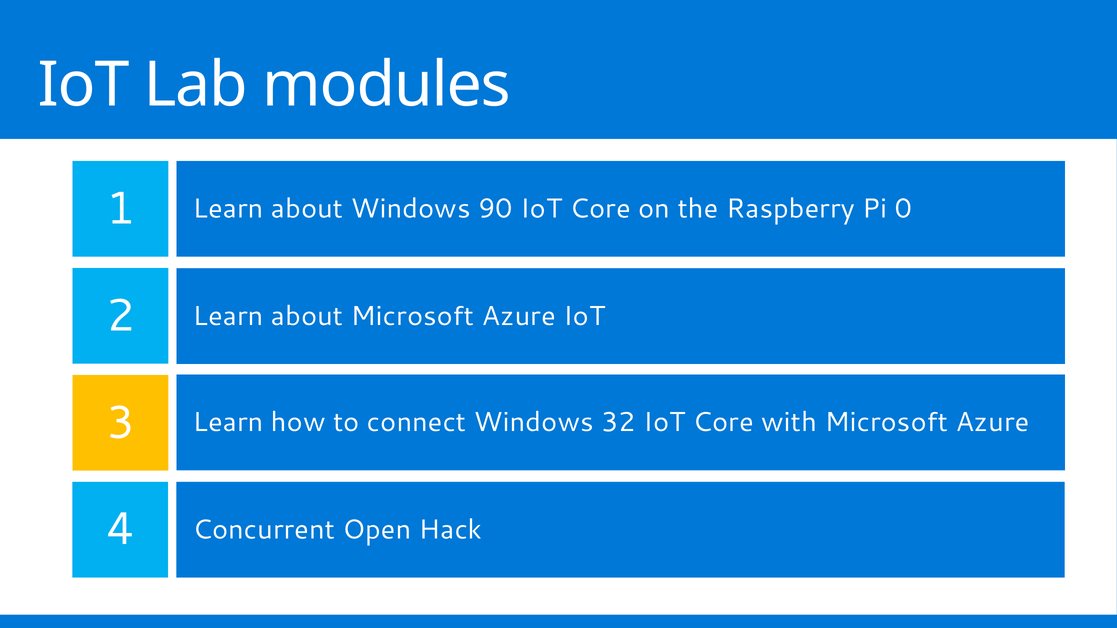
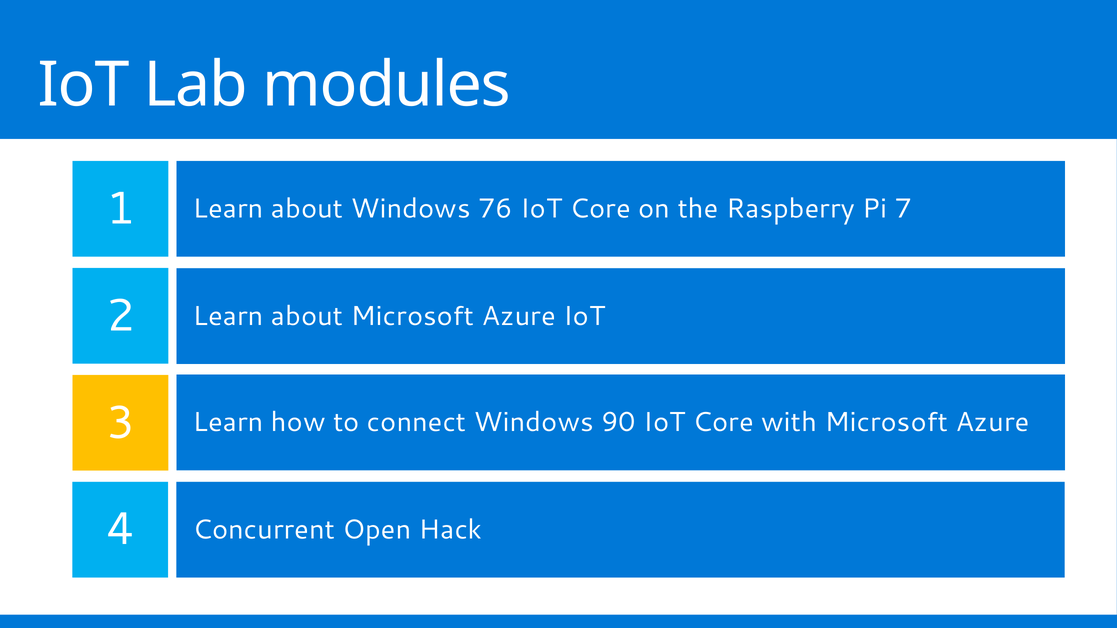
90: 90 -> 76 (495, 209)
0: 0 -> 7 (904, 209)
32: 32 -> 90 (618, 422)
